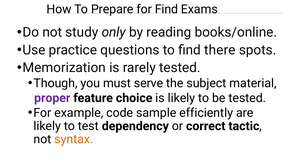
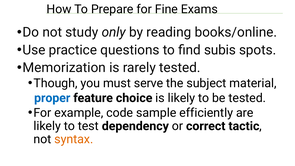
for Find: Find -> Fine (166, 9)
there: there -> subis (220, 50)
proper colour: purple -> blue (52, 98)
